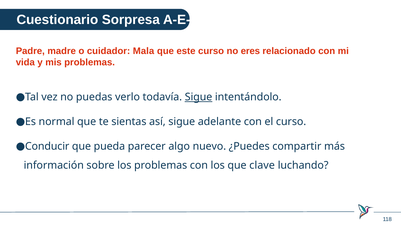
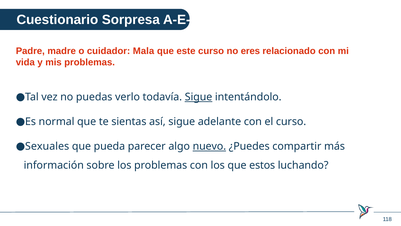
Conducir: Conducir -> Sexuales (47, 146)
nuevo underline: none -> present (209, 146)
clave: clave -> estos (262, 165)
